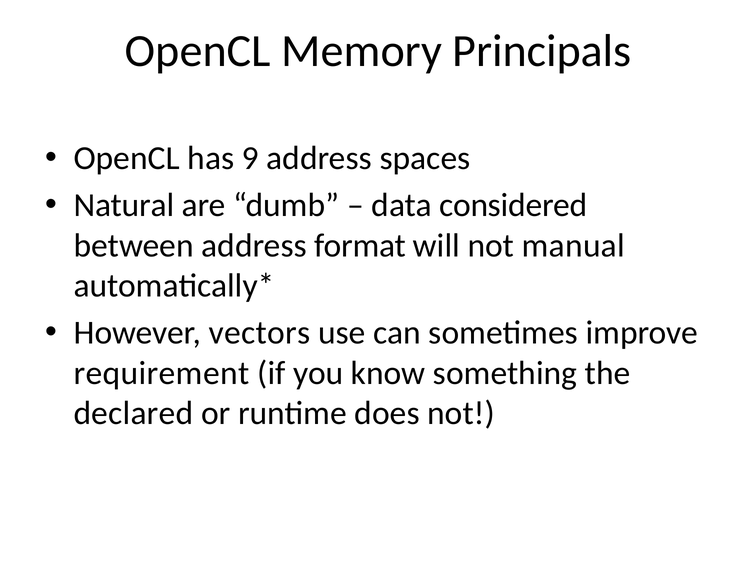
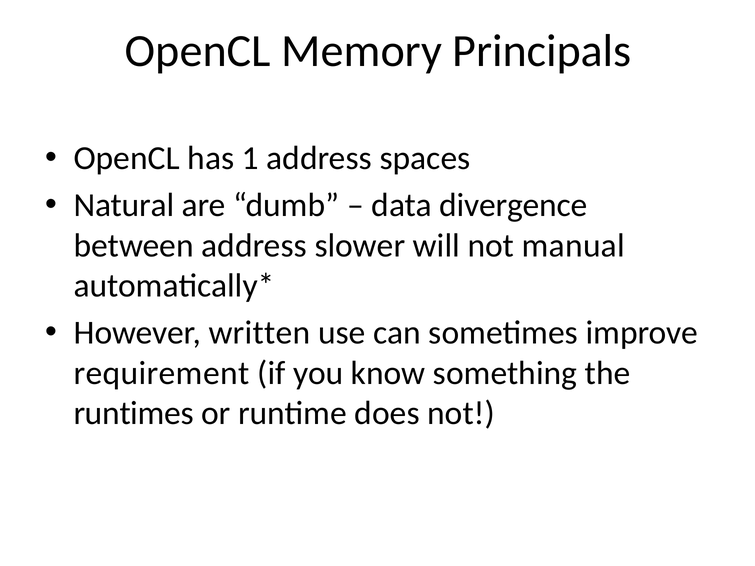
9: 9 -> 1 (250, 158)
considered: considered -> divergence (513, 205)
format: format -> slower (360, 246)
vectors: vectors -> written (259, 333)
declared: declared -> runtimes (134, 413)
